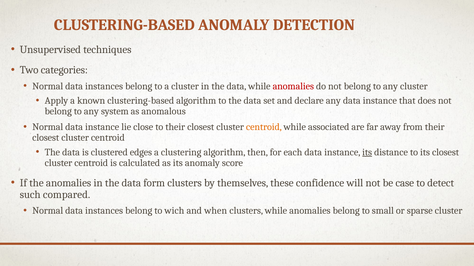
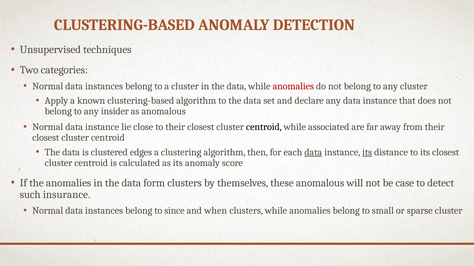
system: system -> insider (115, 112)
centroid colour: orange -> black (264, 127)
data underline: none -> present (313, 152)
these confidence: confidence -> anomalous (320, 183)
compared: compared -> insurance (67, 195)
wich: wich -> since (174, 211)
